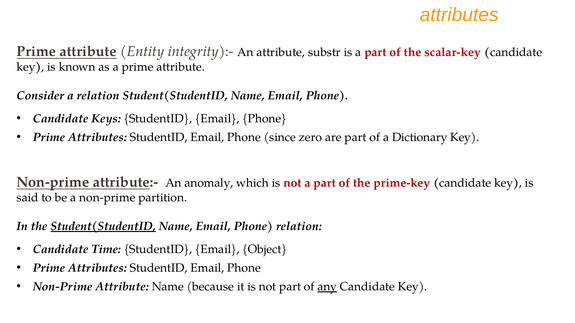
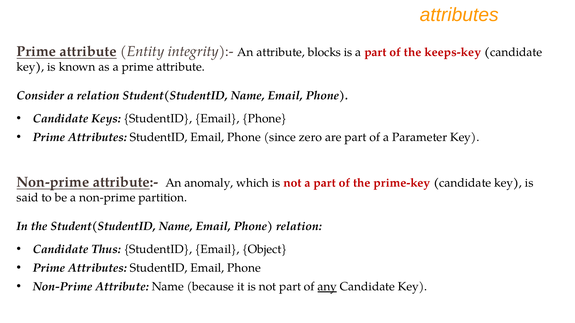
substr: substr -> blocks (324, 52)
scalar-key: scalar-key -> keeps-key (453, 52)
Dictionary: Dictionary -> Parameter (420, 138)
Student(StudentID underline: present -> none (103, 227)
Time: Time -> Thus (106, 250)
